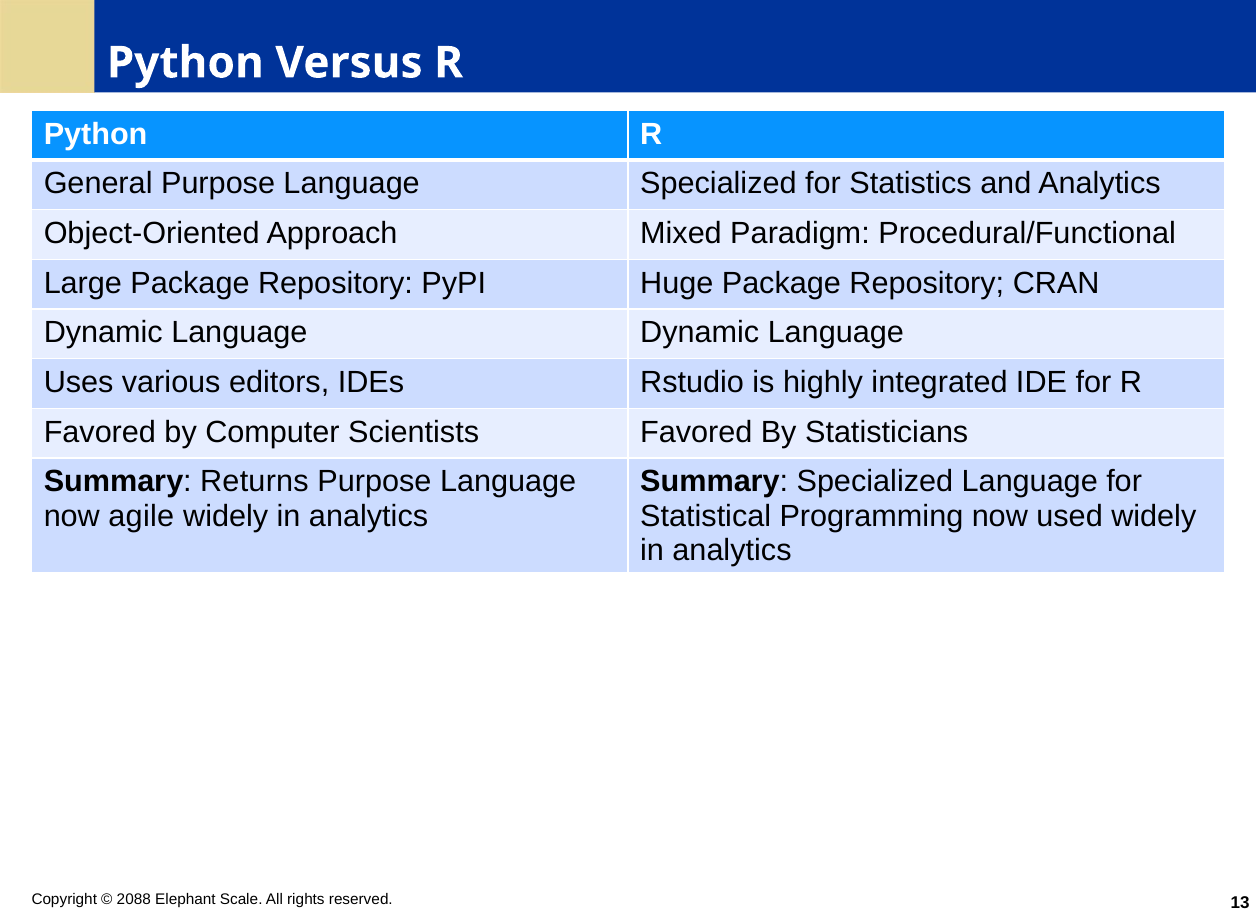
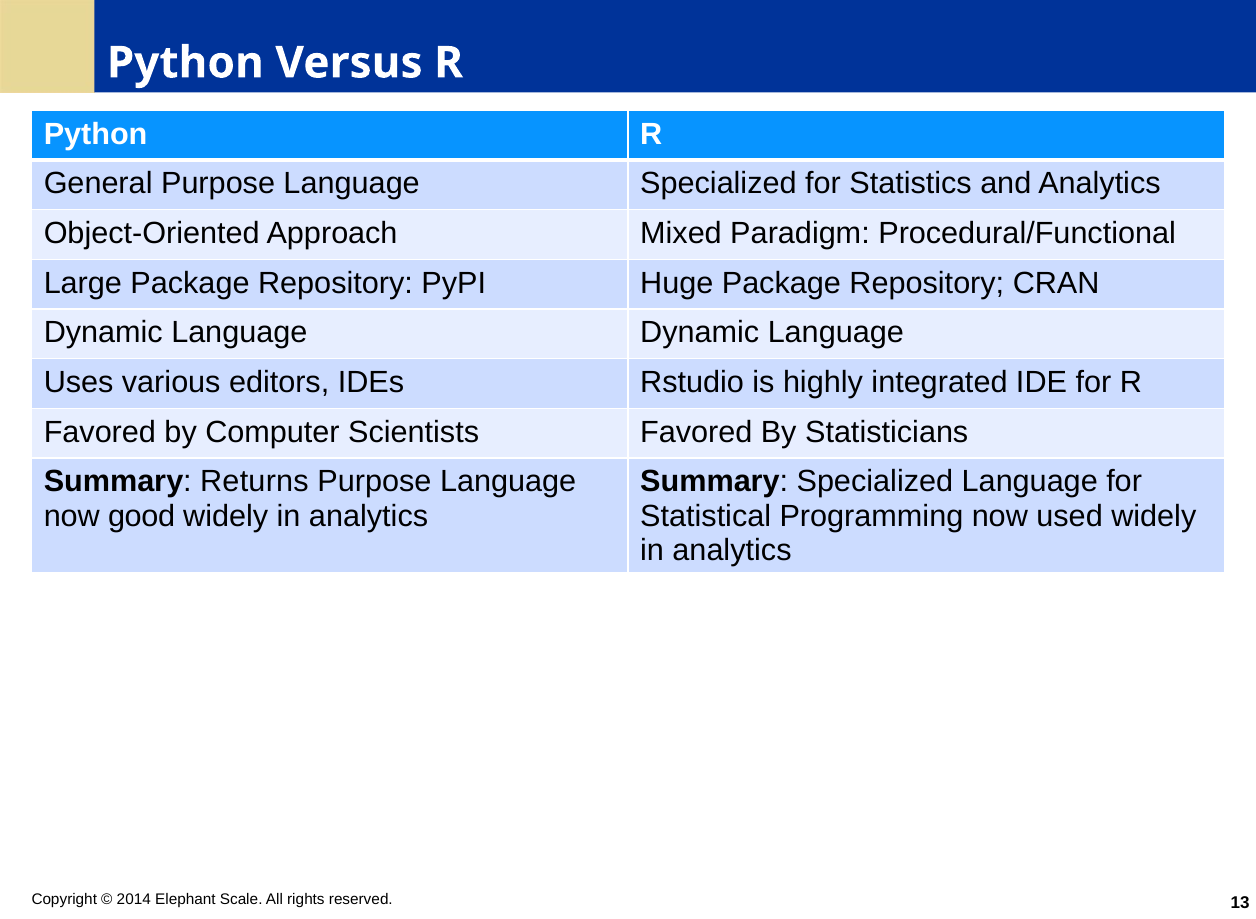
agile: agile -> good (142, 516)
2088: 2088 -> 2014 (134, 900)
